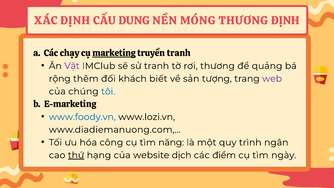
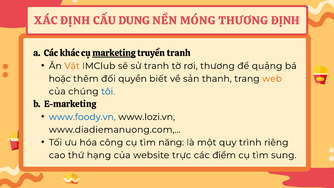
chạy: chạy -> khác (70, 53)
Vặt colour: purple -> orange (72, 66)
rộng: rộng -> hoặc (60, 79)
khách: khách -> quyền (133, 79)
tượng: tượng -> thanh (217, 79)
web colour: purple -> orange (272, 79)
ngân: ngân -> riêng (276, 142)
thứ underline: present -> none (76, 155)
dịch: dịch -> trực (182, 155)
ngày: ngày -> sung (284, 155)
